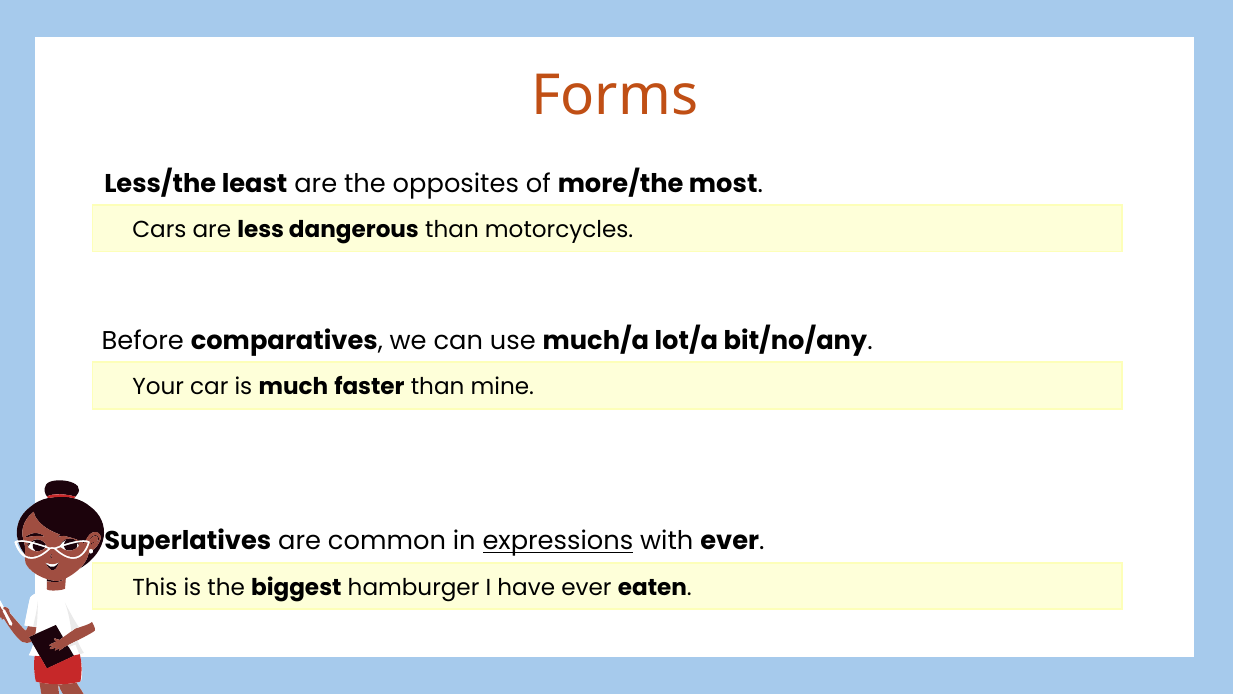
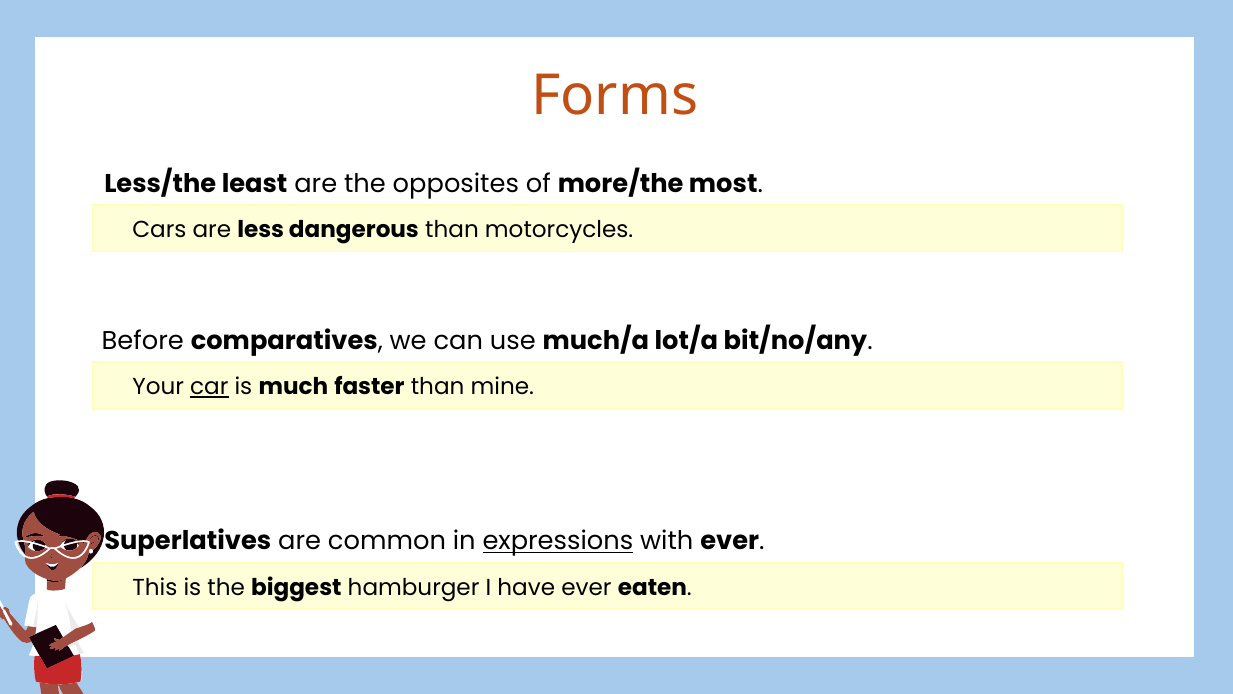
car underline: none -> present (209, 387)
